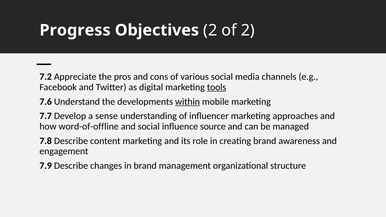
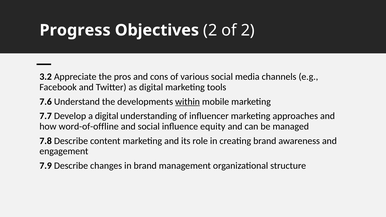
7.2: 7.2 -> 3.2 (46, 77)
tools underline: present -> none (217, 87)
a sense: sense -> digital (107, 116)
source: source -> equity (213, 127)
